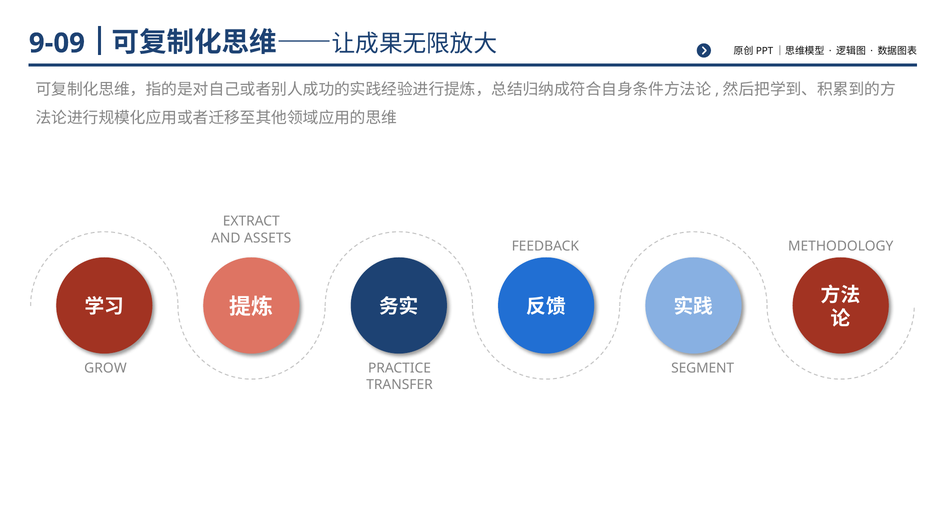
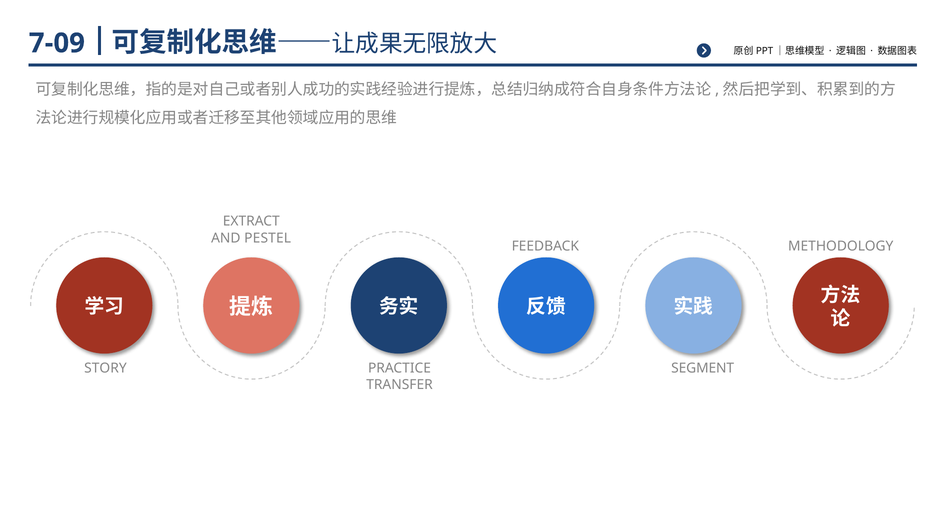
9-09: 9-09 -> 7-09 (57, 43)
ASSETS: ASSETS -> PESTEL (268, 238)
GROW: GROW -> STORY (105, 368)
